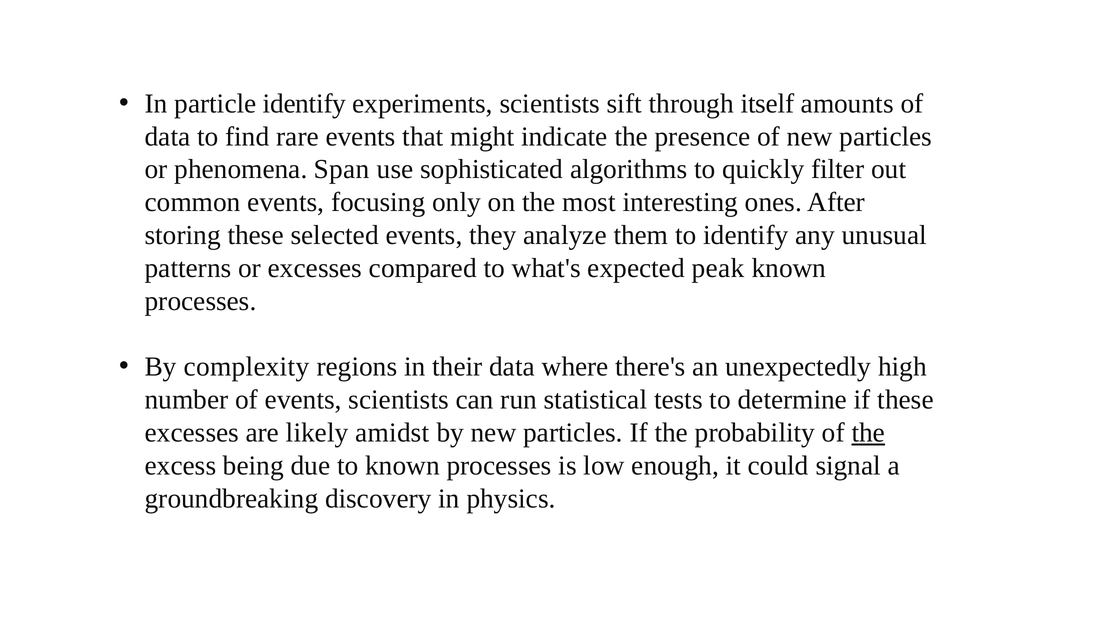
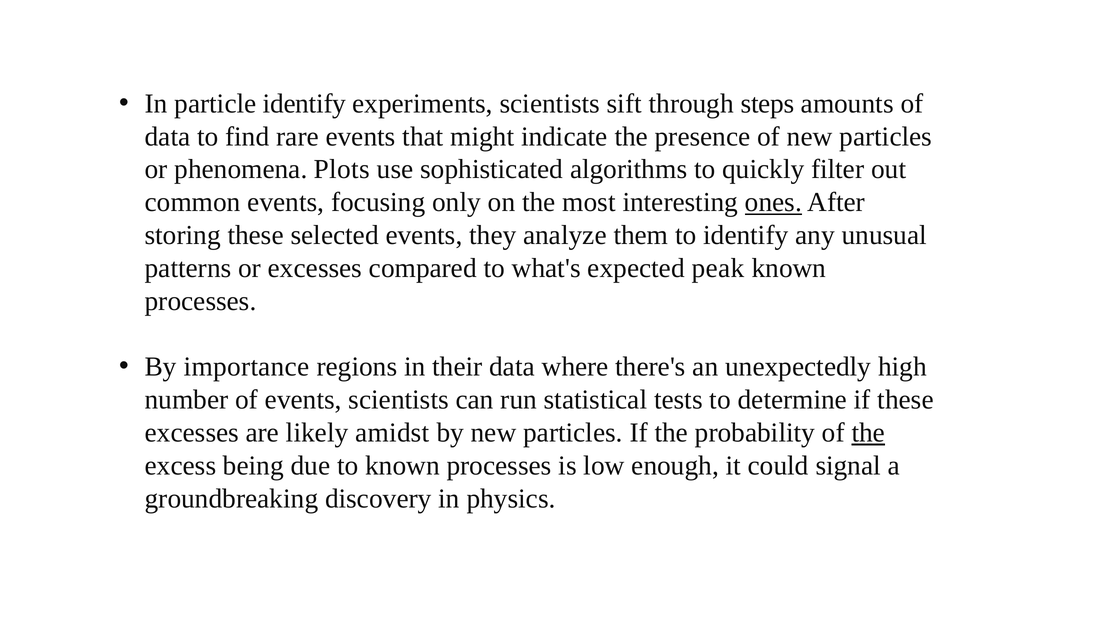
itself: itself -> steps (767, 104)
Span: Span -> Plots (342, 169)
ones underline: none -> present (773, 202)
complexity: complexity -> importance (247, 367)
